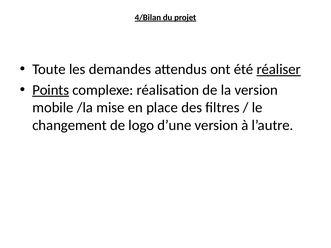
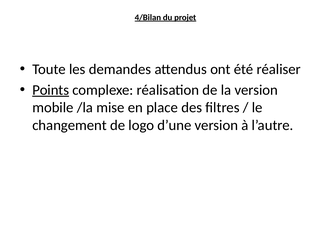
réaliser underline: present -> none (279, 69)
